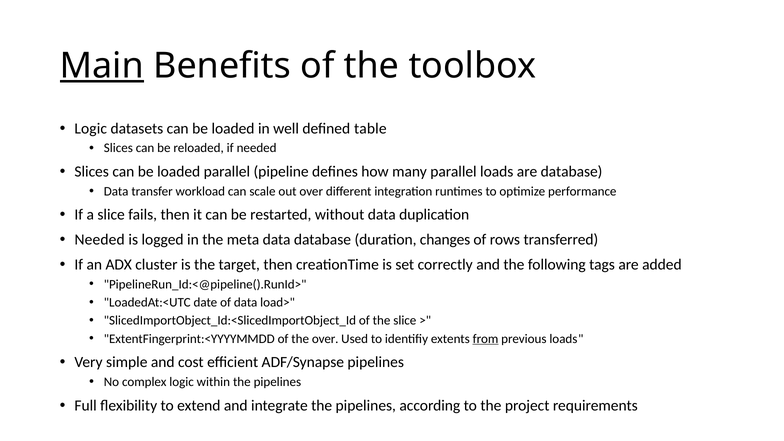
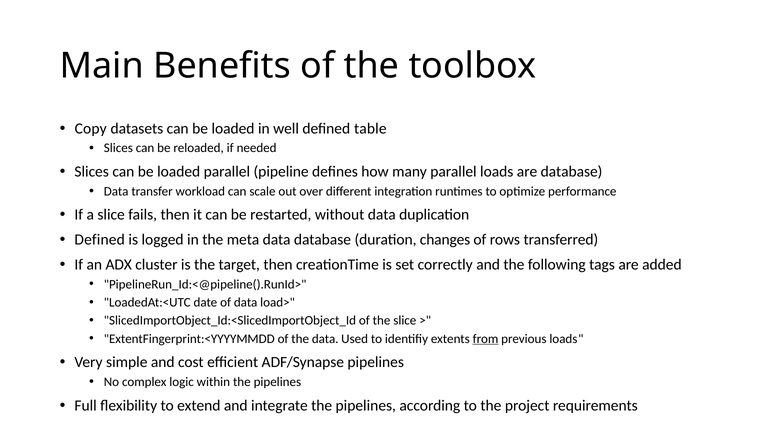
Main underline: present -> none (102, 66)
Logic: Logic -> Copy (91, 129)
Needed: Needed -> Defined (100, 240)
the over: over -> data (325, 339)
